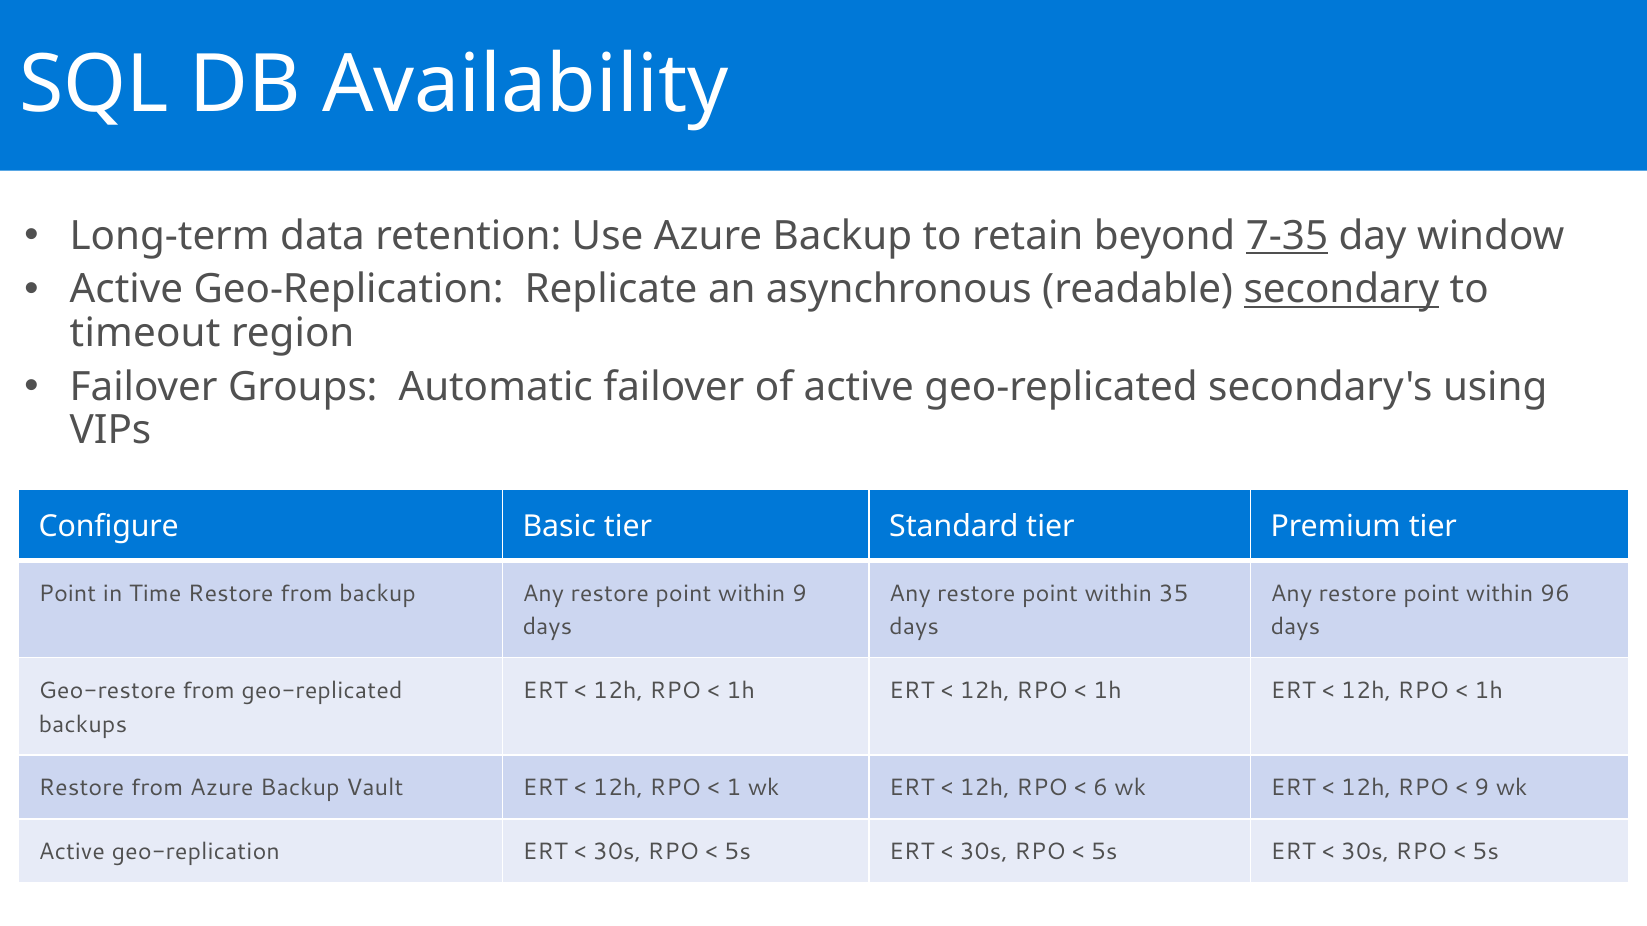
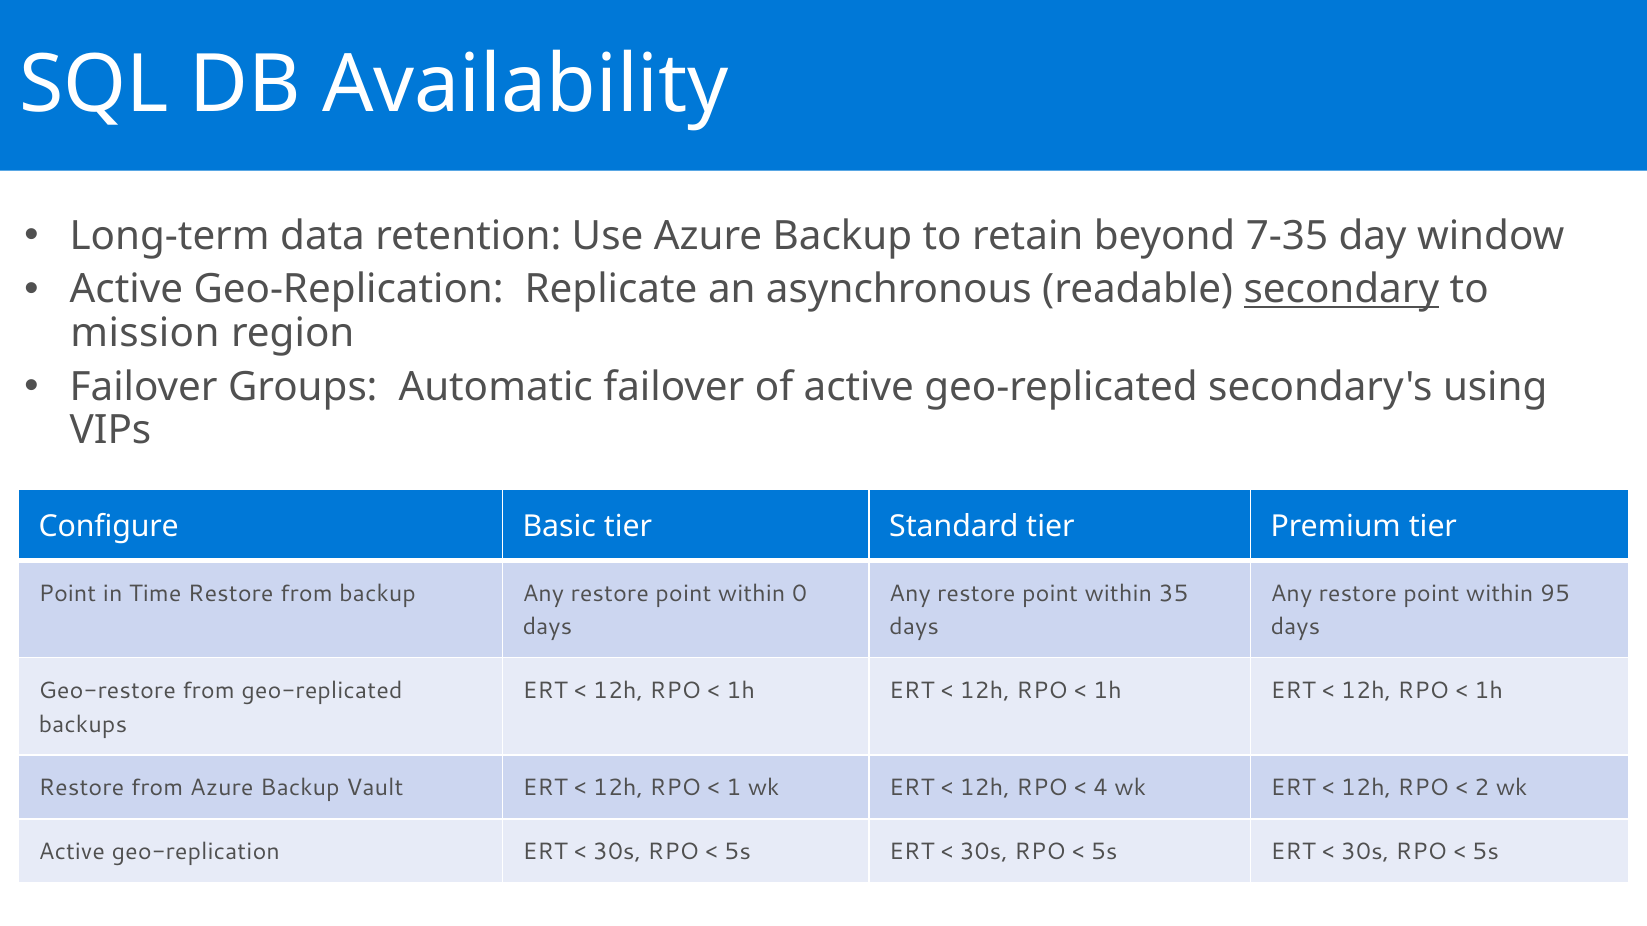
7-35 underline: present -> none (1287, 236)
timeout: timeout -> mission (145, 333)
within 9: 9 -> 0 (800, 594)
96: 96 -> 95 (1555, 594)
6: 6 -> 4 (1101, 788)
9: 9 -> 2 (1482, 788)
